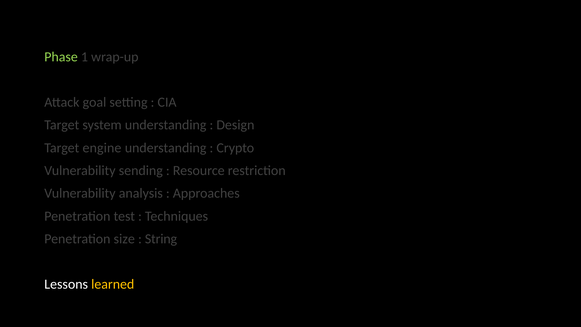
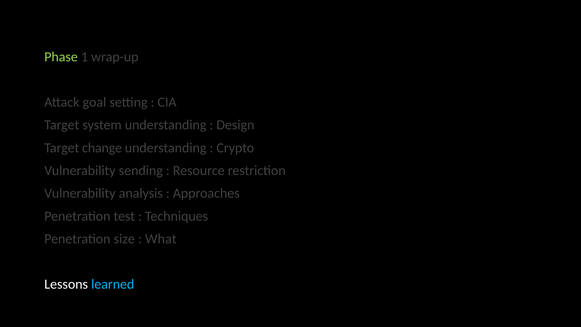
engine: engine -> change (102, 148)
String: String -> What (161, 239)
learned colour: yellow -> light blue (113, 284)
